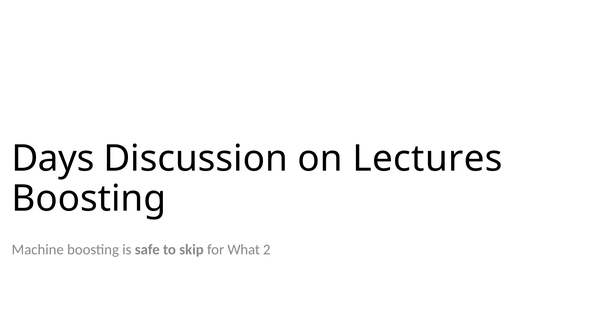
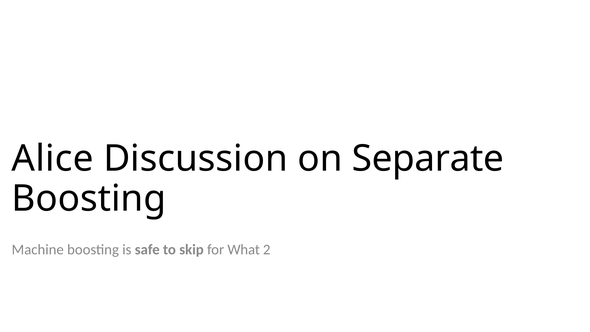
Days: Days -> Alice (53, 159)
Lectures: Lectures -> Separate (428, 159)
